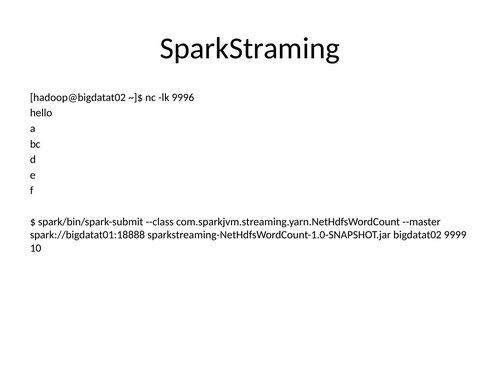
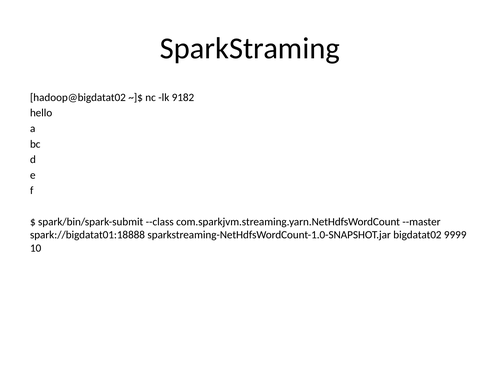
9996: 9996 -> 9182 (183, 97)
